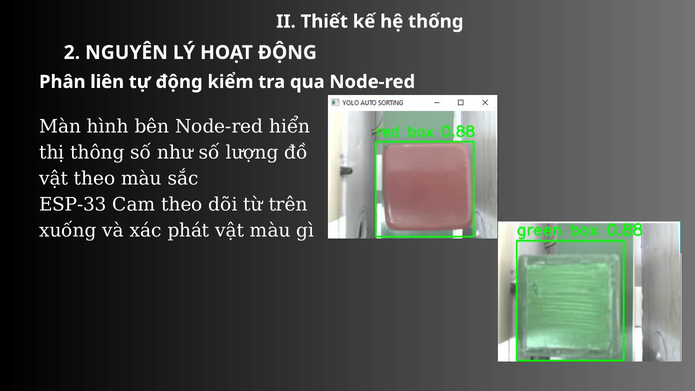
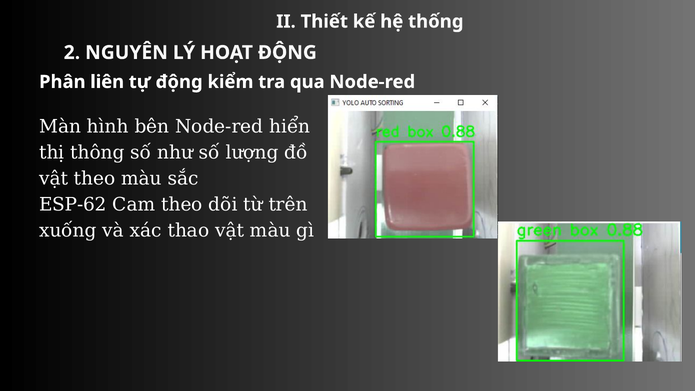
ESP-33: ESP-33 -> ESP-62 (73, 205)
phát: phát -> thao (188, 231)
